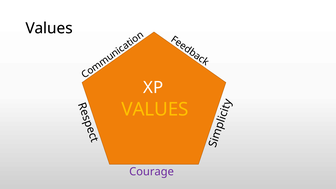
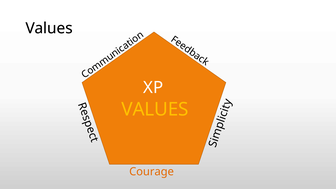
Courage colour: purple -> orange (152, 172)
